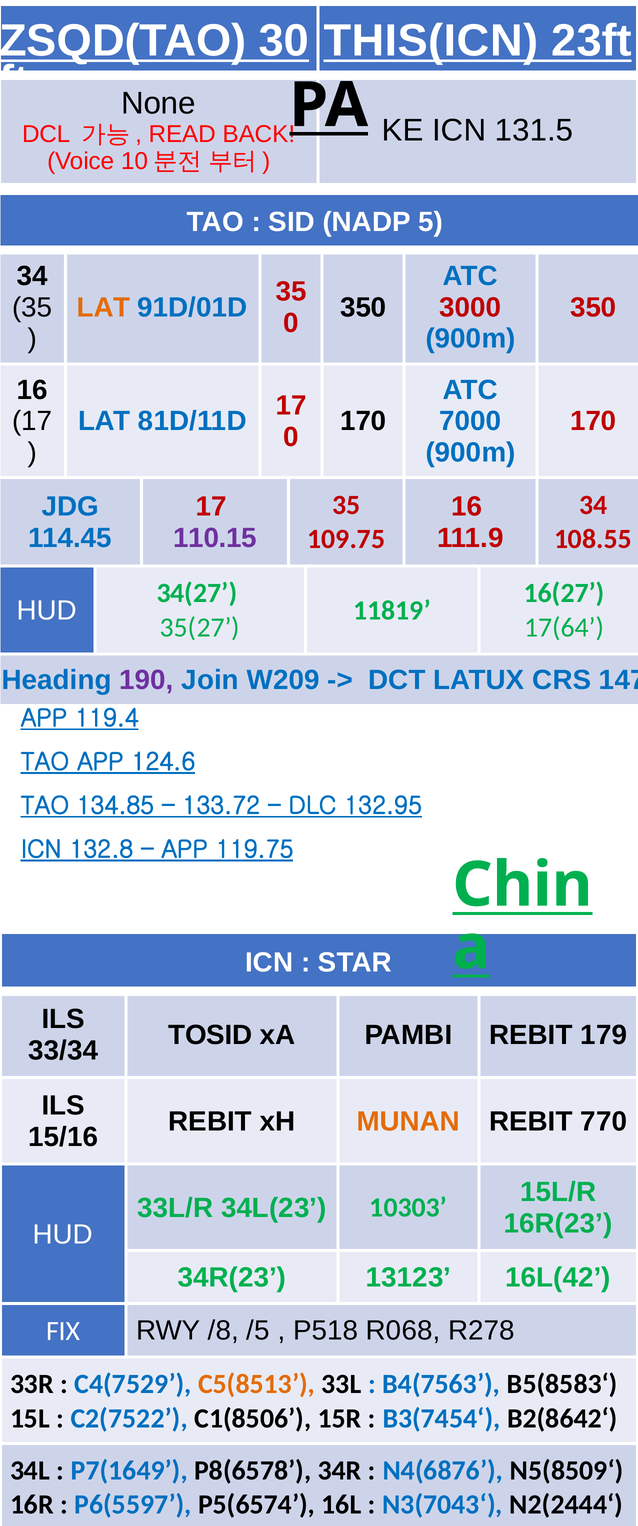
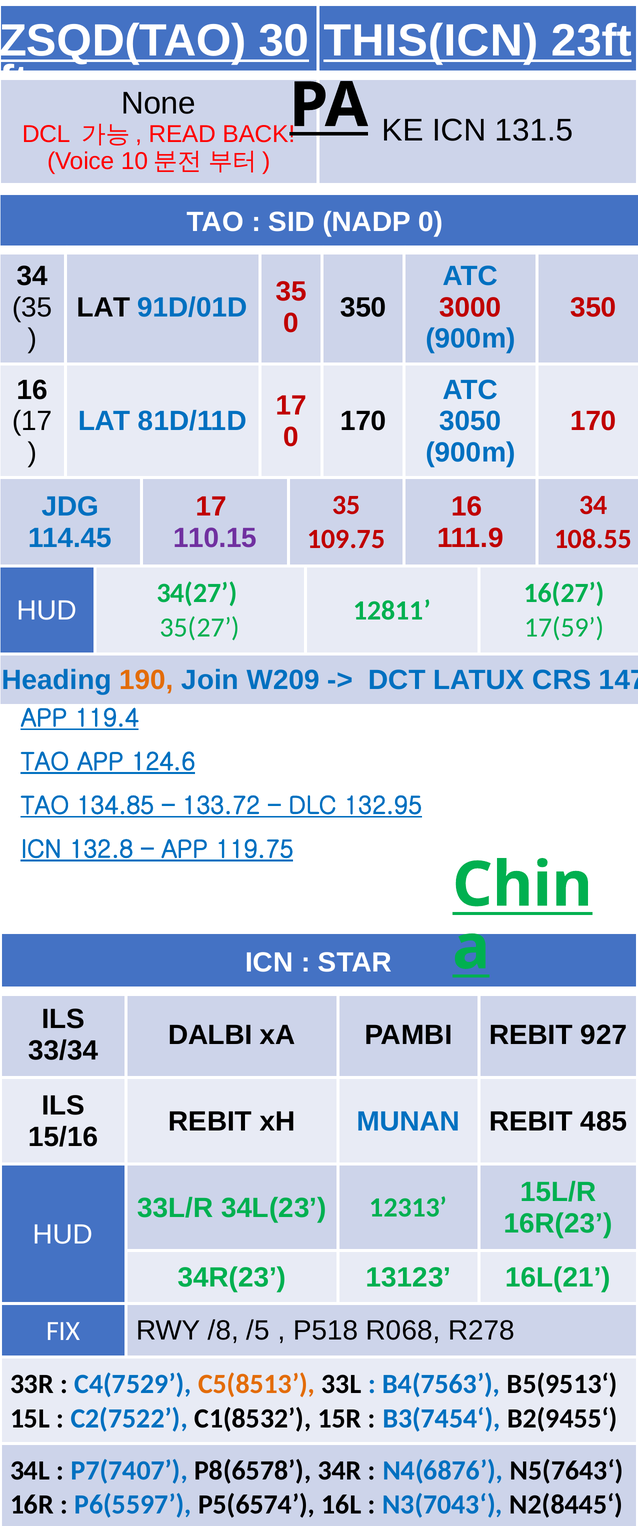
NADP 5: 5 -> 0 (431, 222)
LAT colour: orange -> black (104, 308)
7000: 7000 -> 3050 (470, 421)
11819: 11819 -> 12811 (392, 611)
17(64: 17(64 -> 17(59 (564, 628)
190 colour: purple -> orange (146, 681)
TOSID: TOSID -> DALBI (210, 1035)
179: 179 -> 927 (604, 1035)
MUNAN colour: orange -> blue (408, 1122)
770: 770 -> 485 (604, 1122)
10303: 10303 -> 12313 (408, 1208)
16L(42: 16L(42 -> 16L(21 (558, 1278)
B5(8583‘: B5(8583‘ -> B5(9513‘ (562, 1385)
C1(8506: C1(8506 -> C1(8532 (253, 1419)
B2(8642‘: B2(8642‘ -> B2(9455‘ (562, 1419)
P7(1649: P7(1649 -> P7(7407 (129, 1471)
N5(8509‘: N5(8509‘ -> N5(7643‘ (567, 1471)
N2(2444‘: N2(2444‘ -> N2(8445‘ (566, 1505)
